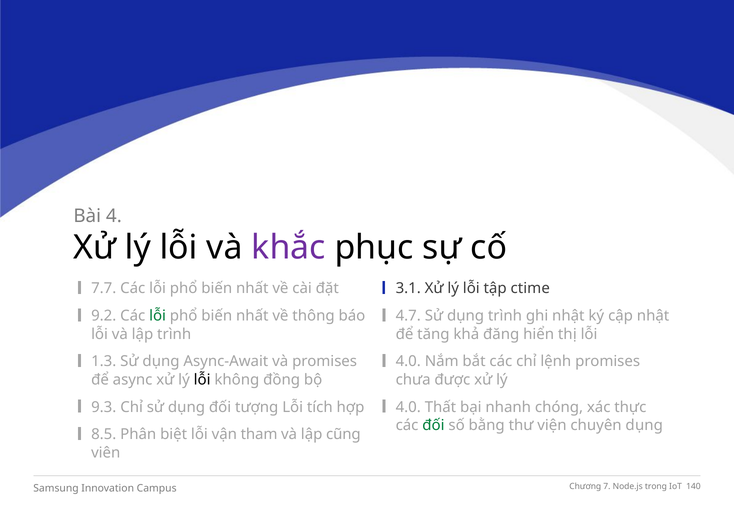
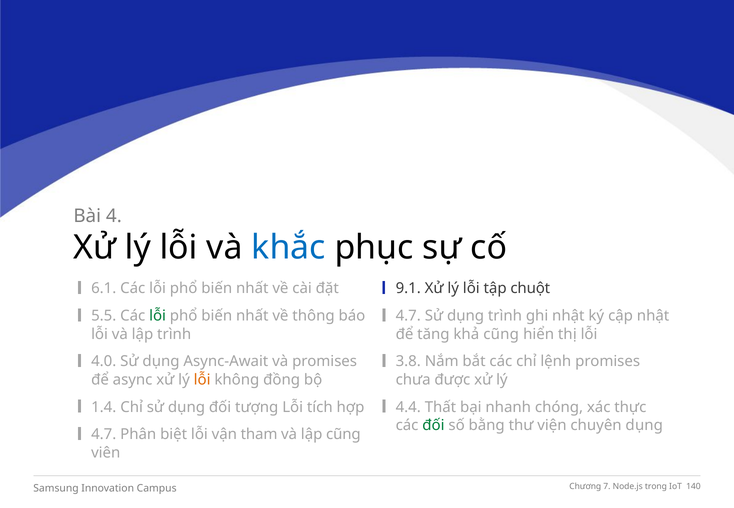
khắc colour: purple -> blue (289, 248)
7.7: 7.7 -> 6.1 (104, 289)
3.1: 3.1 -> 9.1 (408, 289)
ctime: ctime -> chuột (530, 289)
9.2: 9.2 -> 5.5 (104, 316)
khả đăng: đăng -> cũng (501, 334)
1.3: 1.3 -> 4.0 (104, 362)
4.0: 4.0 -> 3.8 (408, 362)
lỗi colour: black -> orange (202, 380)
9.3: 9.3 -> 1.4 (104, 407)
4.0: 4.0 -> 4.4 (408, 407)
8.5: 8.5 -> 4.7 (104, 435)
